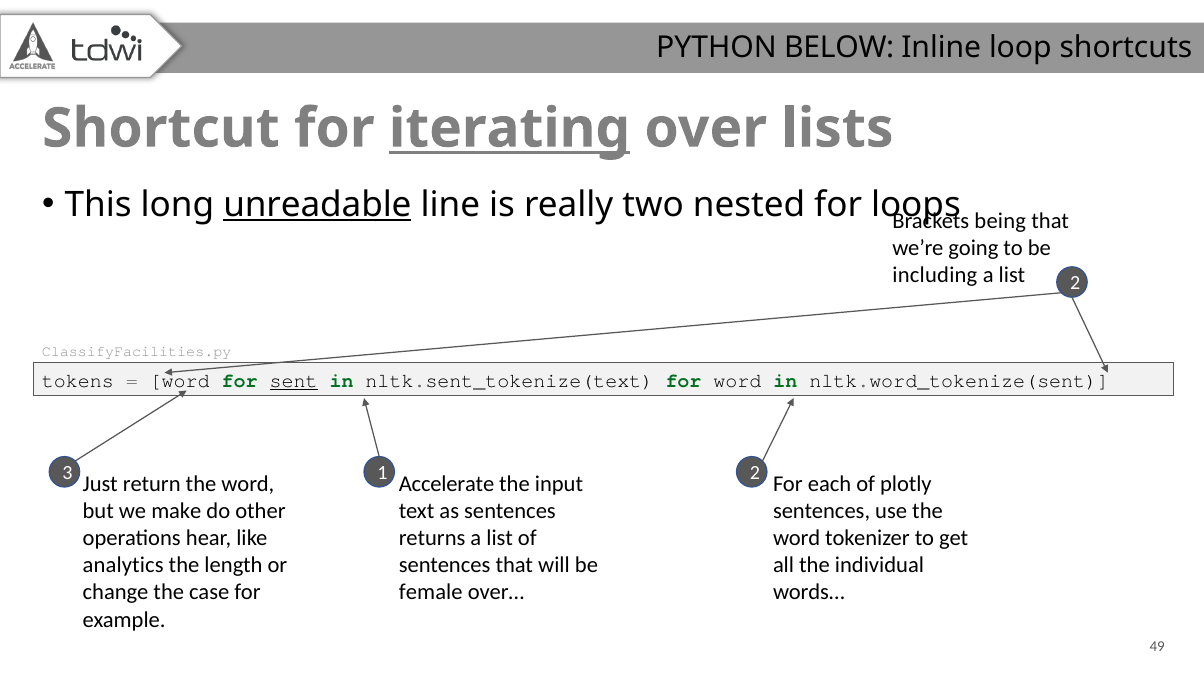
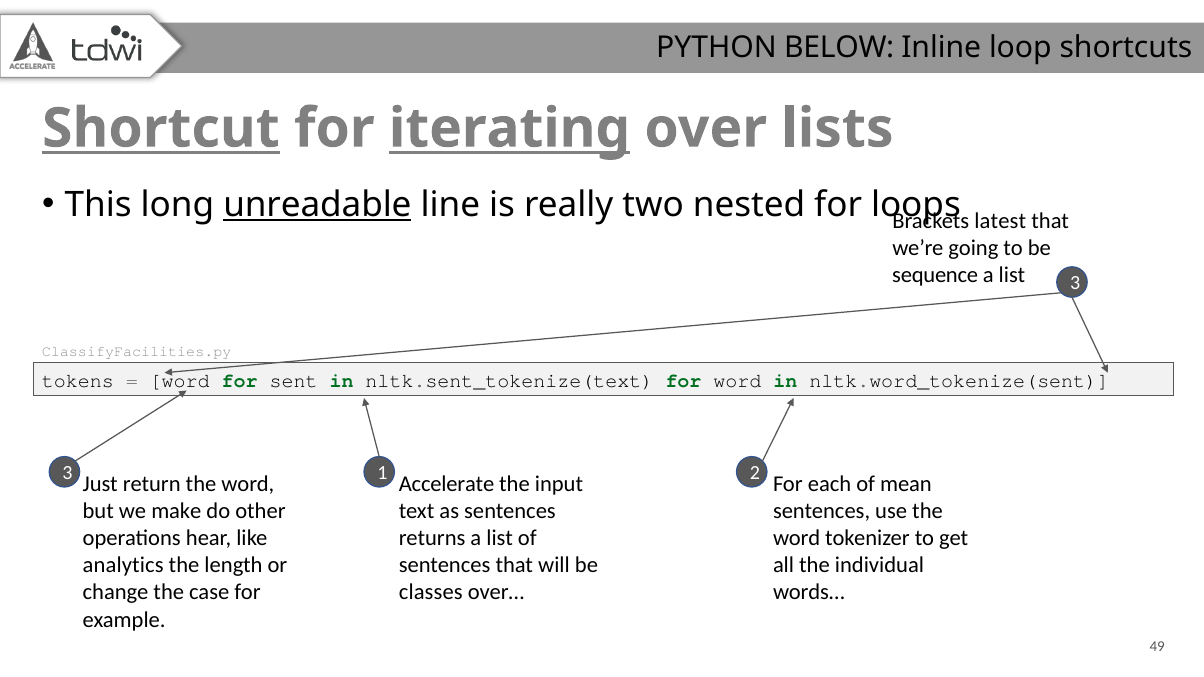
Shortcut underline: none -> present (161, 129)
being: being -> latest (1000, 221)
including: including -> sequence (935, 275)
list 2: 2 -> 3 (1075, 283)
sent underline: present -> none (294, 381)
plotly: plotly -> mean (906, 484)
female: female -> classes (431, 593)
